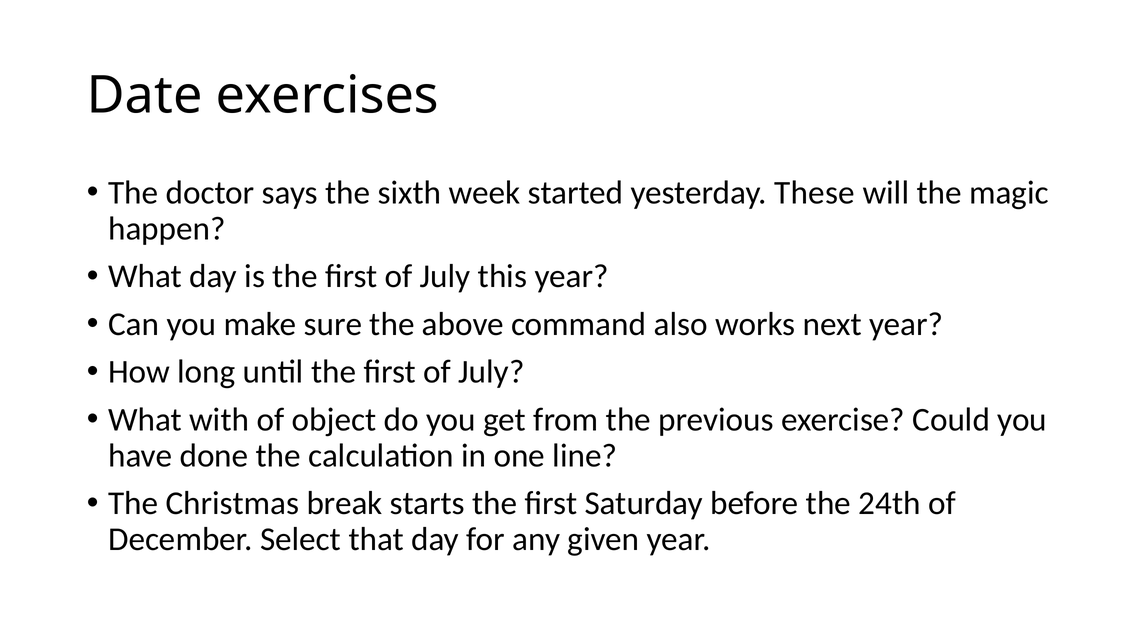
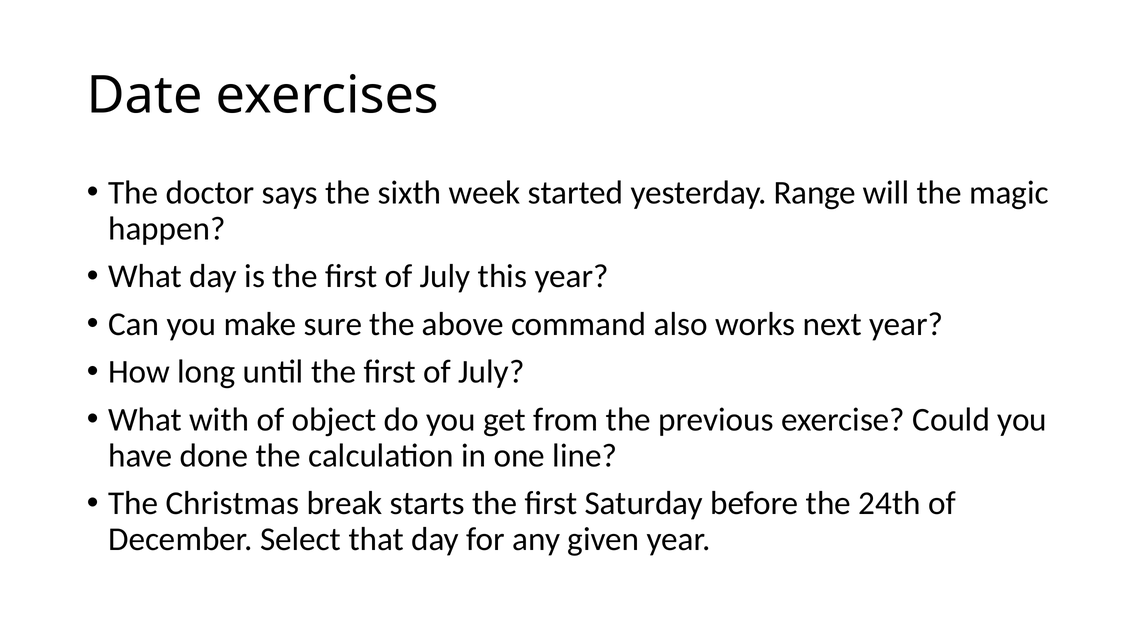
These: These -> Range (815, 193)
